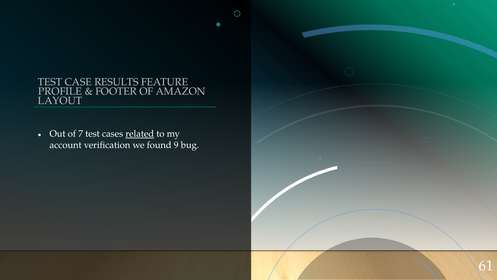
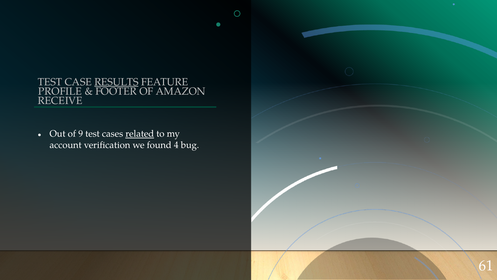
RESULTS underline: none -> present (116, 82)
LAYOUT: LAYOUT -> RECEIVE (60, 101)
7: 7 -> 9 (81, 134)
9: 9 -> 4 (176, 145)
